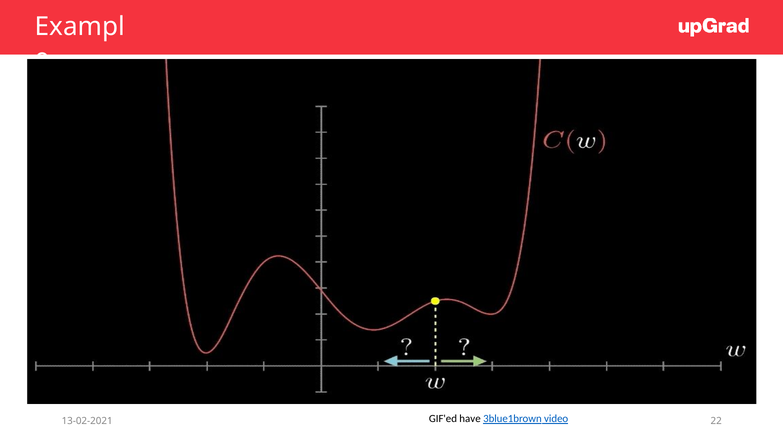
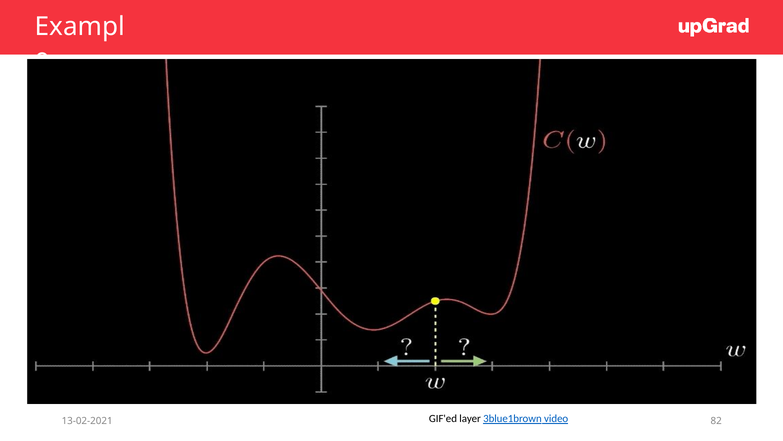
have: have -> layer (470, 419)
22: 22 -> 82 (716, 421)
